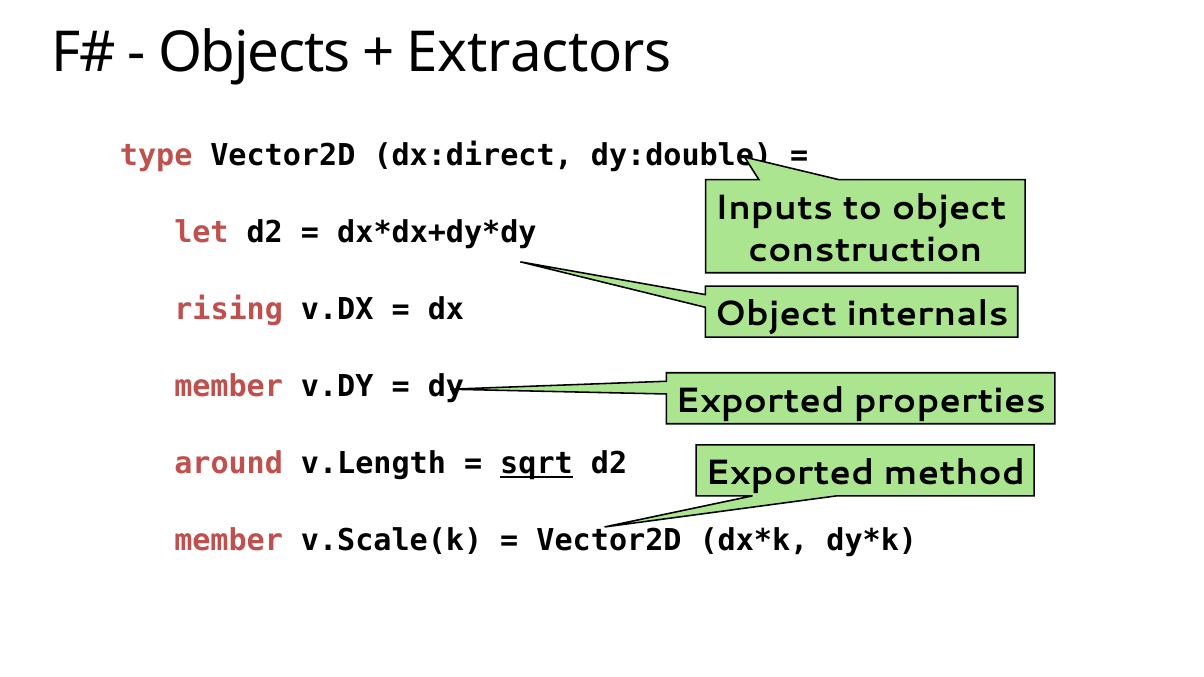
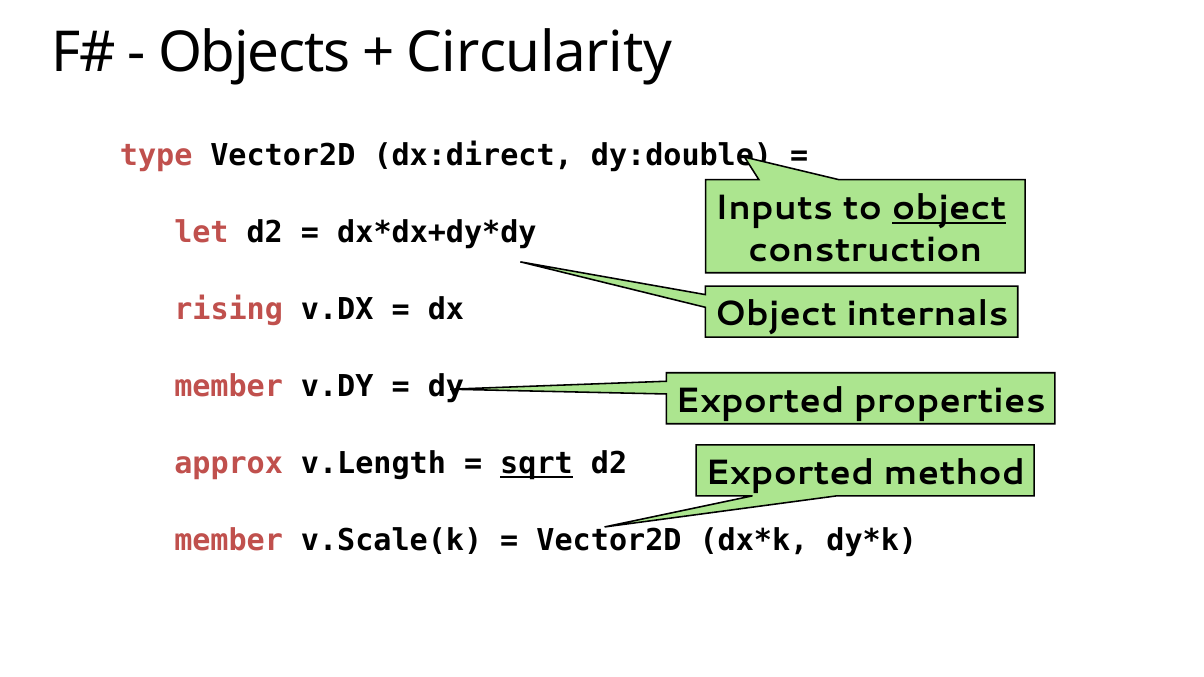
Extractors: Extractors -> Circularity (539, 53)
object underline: none -> present (949, 208)
around: around -> approx (229, 464)
